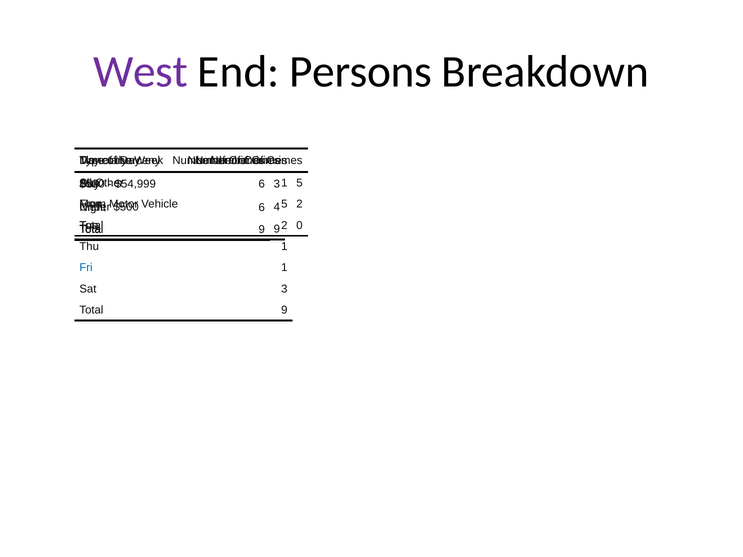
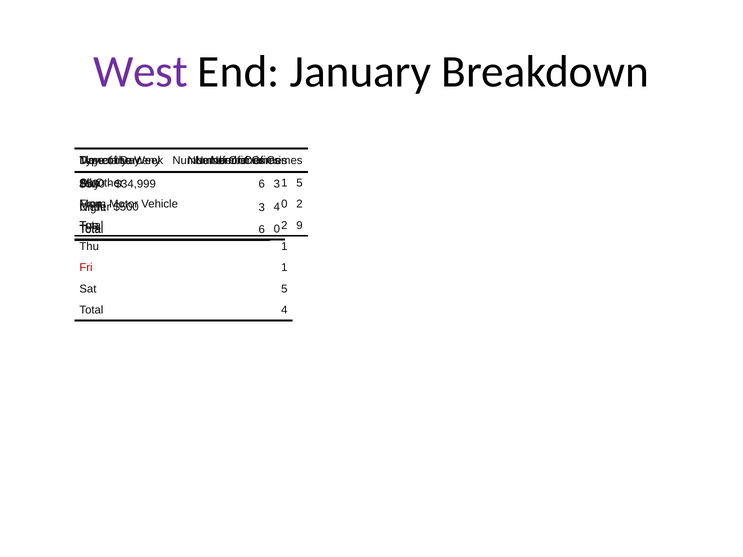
Persons: Persons -> January (360, 72)
$54,999: $54,999 -> $34,999 (135, 184)
5: 5 -> 0 (284, 204)
6: 6 -> 3 (262, 208)
0: 0 -> 9 (300, 225)
9: 9 -> 0 (277, 229)
9: 9 -> 6 (262, 230)
Fri colour: blue -> red (86, 268)
Sat 3: 3 -> 5 (284, 289)
9: 9 -> 4 (284, 310)
